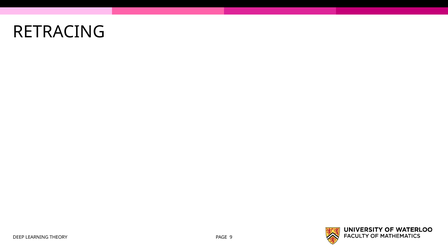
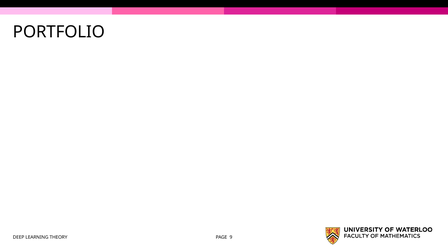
RETRACING: RETRACING -> PORTFOLIO (59, 32)
